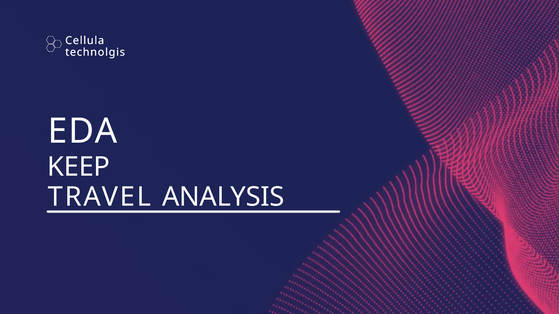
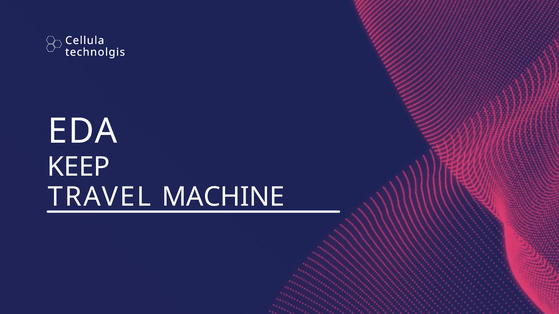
ANALYSIS: ANALYSIS -> MACHINE (223, 197)
